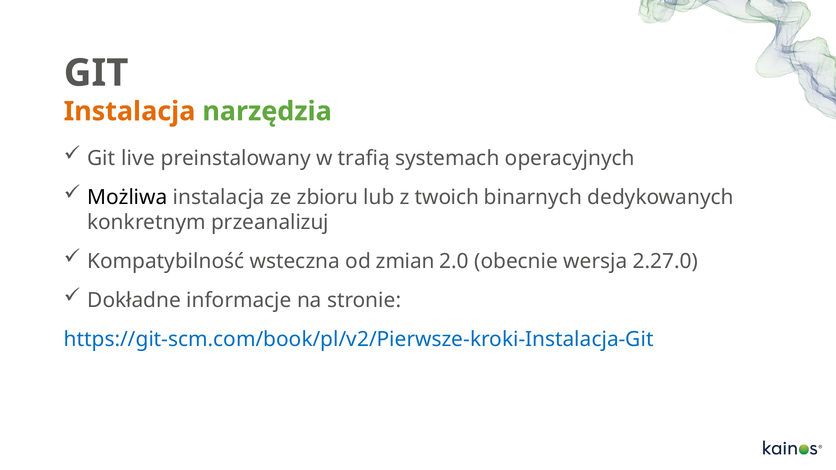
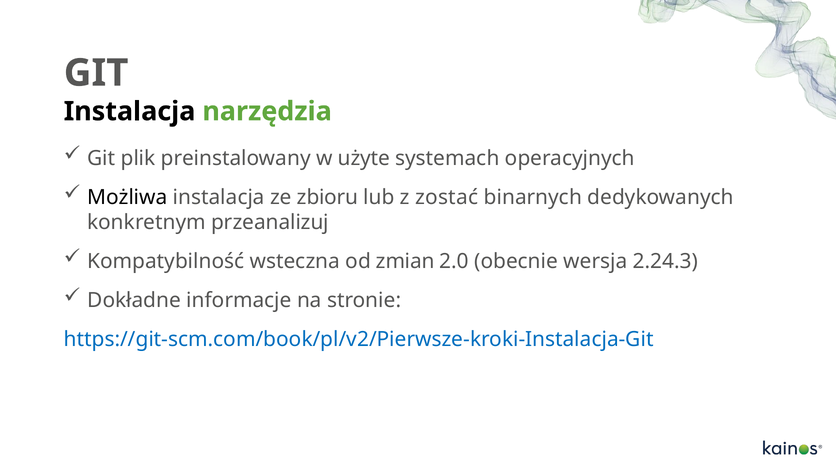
Instalacja colour: orange -> black (130, 111)
live: live -> plik (138, 158)
trafią: trafią -> użyte (364, 158)
twoich: twoich -> zostać (447, 197)
2.27.0: 2.27.0 -> 2.24.3 (665, 261)
